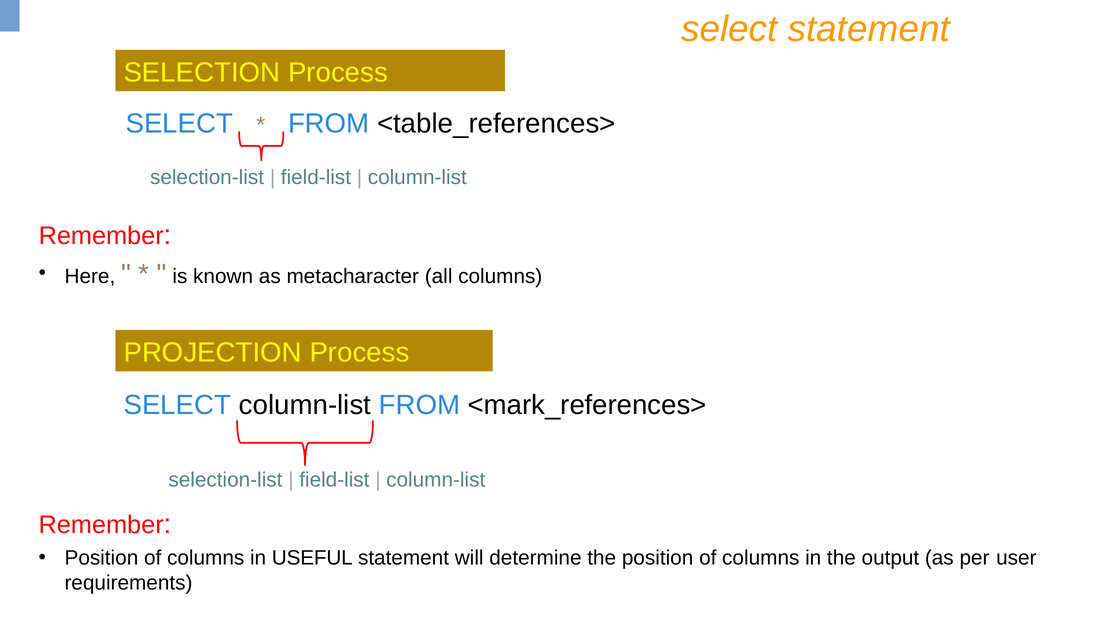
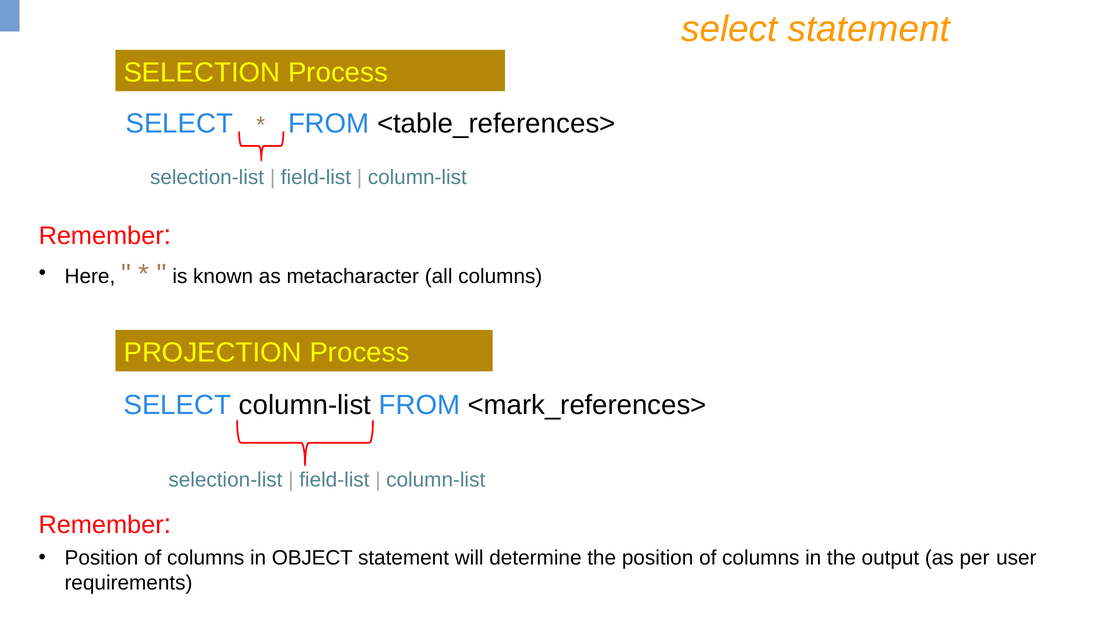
USEFUL: USEFUL -> OBJECT (312, 558)
